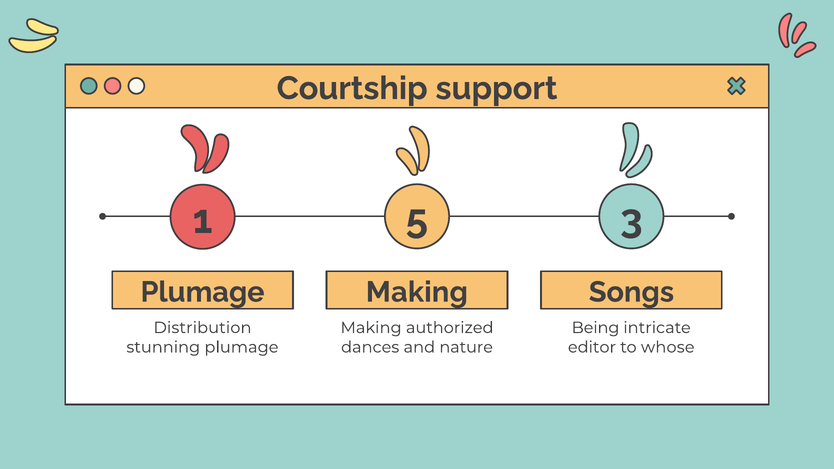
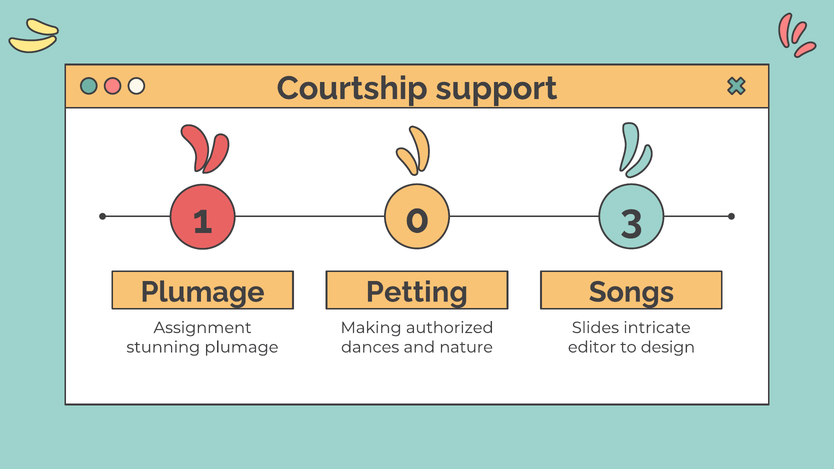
5: 5 -> 0 (417, 219)
Making: Making -> Petting (417, 292)
Distribution: Distribution -> Assignment (203, 328)
Being: Being -> Slides (595, 328)
whose: whose -> design (668, 347)
